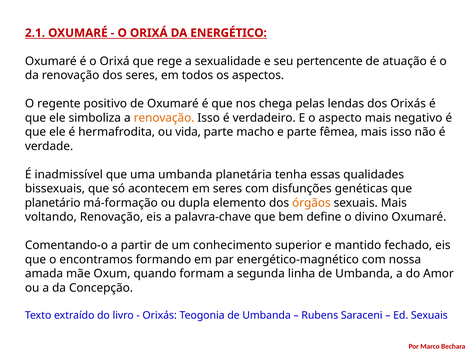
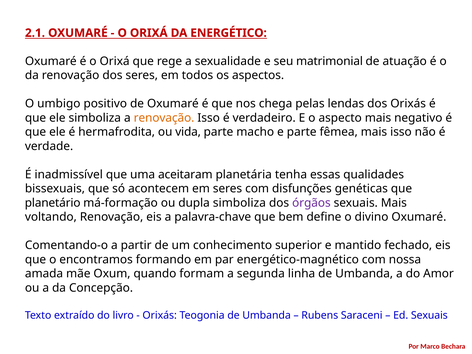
pertencente: pertencente -> matrimonial (329, 61)
regente: regente -> umbigo (59, 104)
uma umbanda: umbanda -> aceitaram (185, 175)
dupla elemento: elemento -> simboliza (239, 203)
órgãos colour: orange -> purple (311, 203)
